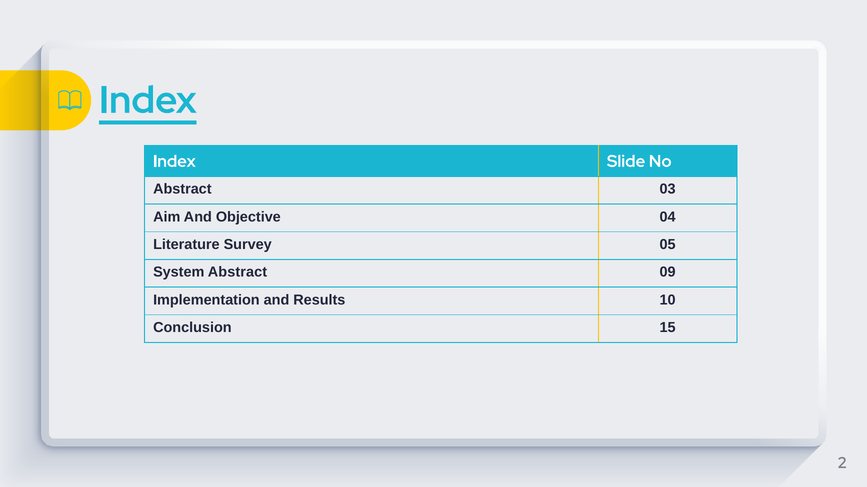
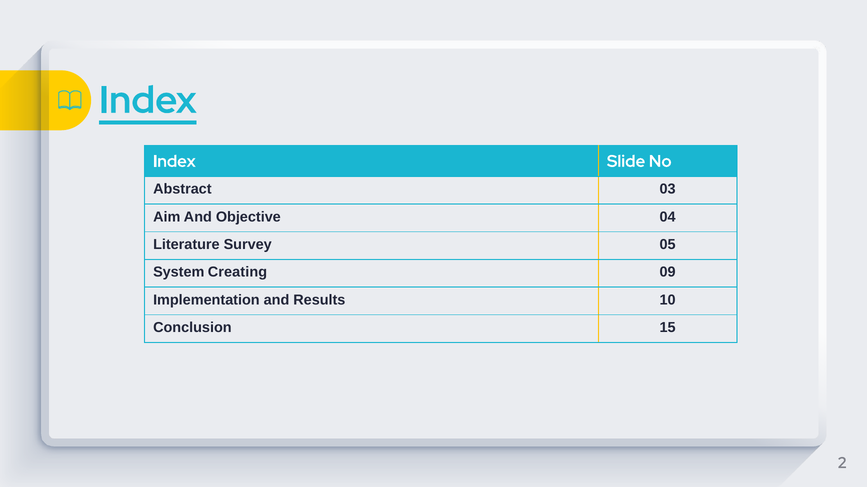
System Abstract: Abstract -> Creating (237, 273)
